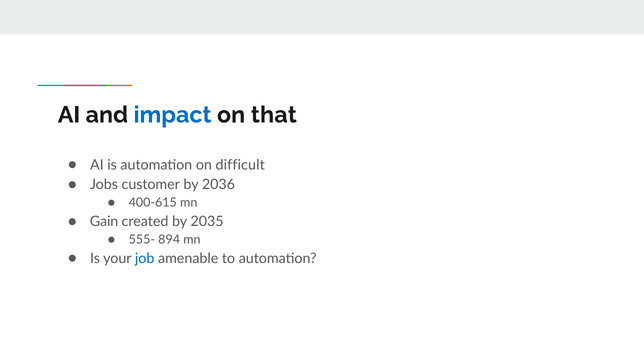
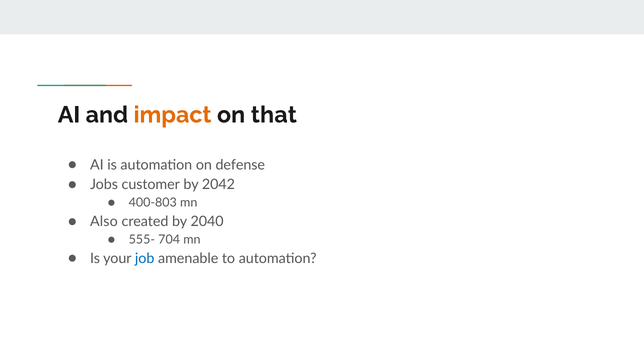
impact colour: blue -> orange (173, 115)
difficult: difficult -> defense (240, 165)
2036: 2036 -> 2042 (218, 185)
400-615: 400-615 -> 400-803 (153, 203)
Gain: Gain -> Also (104, 222)
2035: 2035 -> 2040 (207, 222)
894: 894 -> 704 (169, 240)
